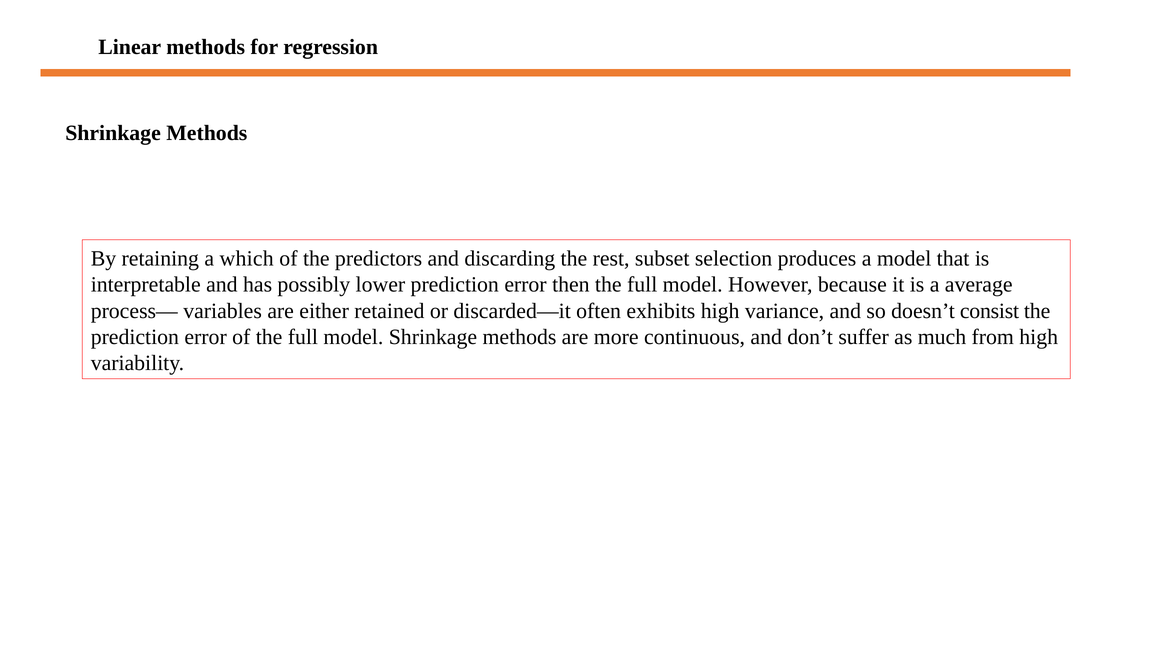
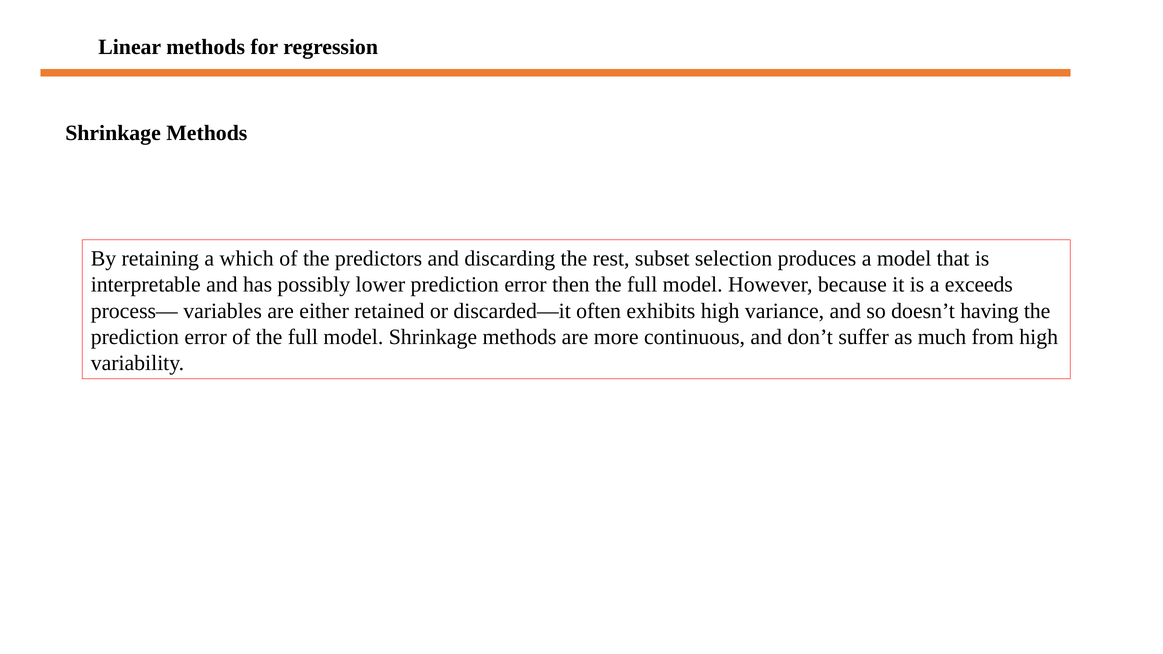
average: average -> exceeds (979, 285)
consist: consist -> having (989, 311)
